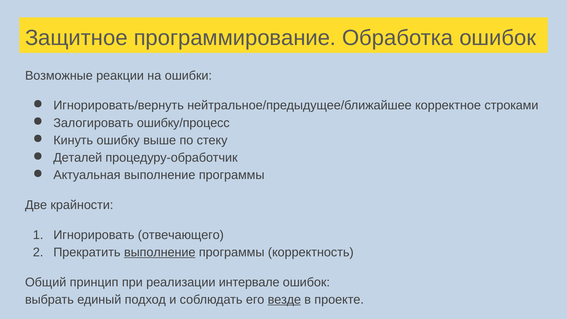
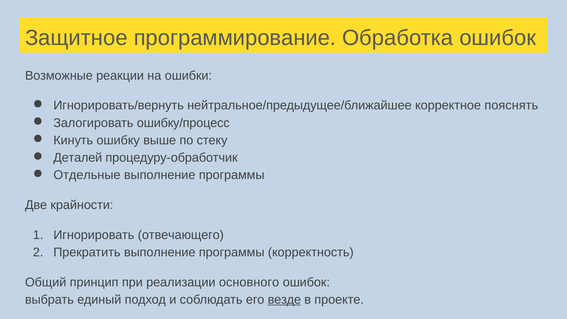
строками: строками -> пояснять (511, 105)
Актуальная: Актуальная -> Отдельные (87, 175)
выполнение underline: present -> none (160, 252)
интервале: интервале -> основного (249, 282)
